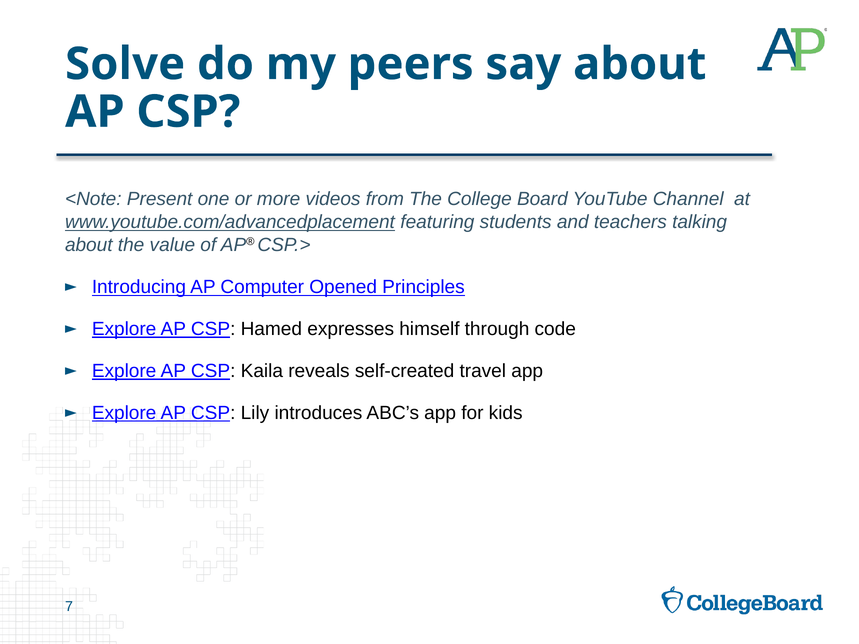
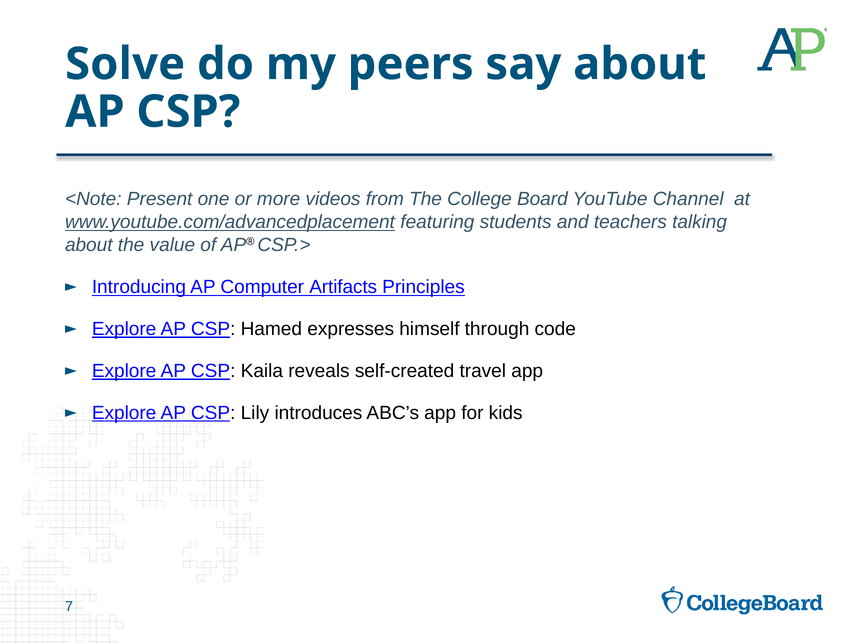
Opened: Opened -> Artifacts (343, 287)
